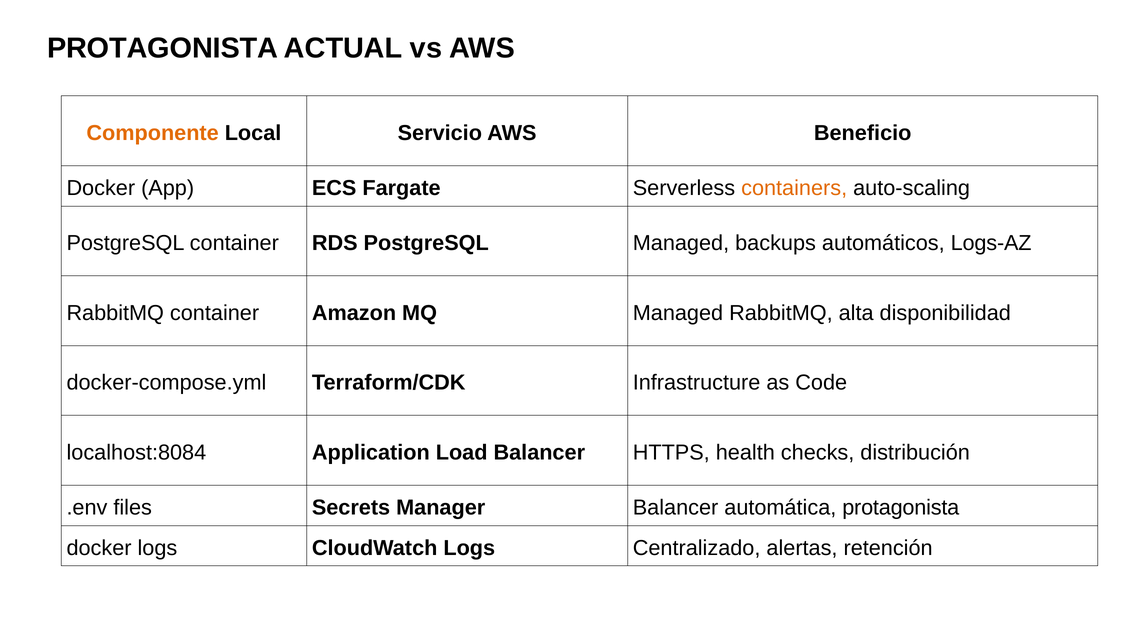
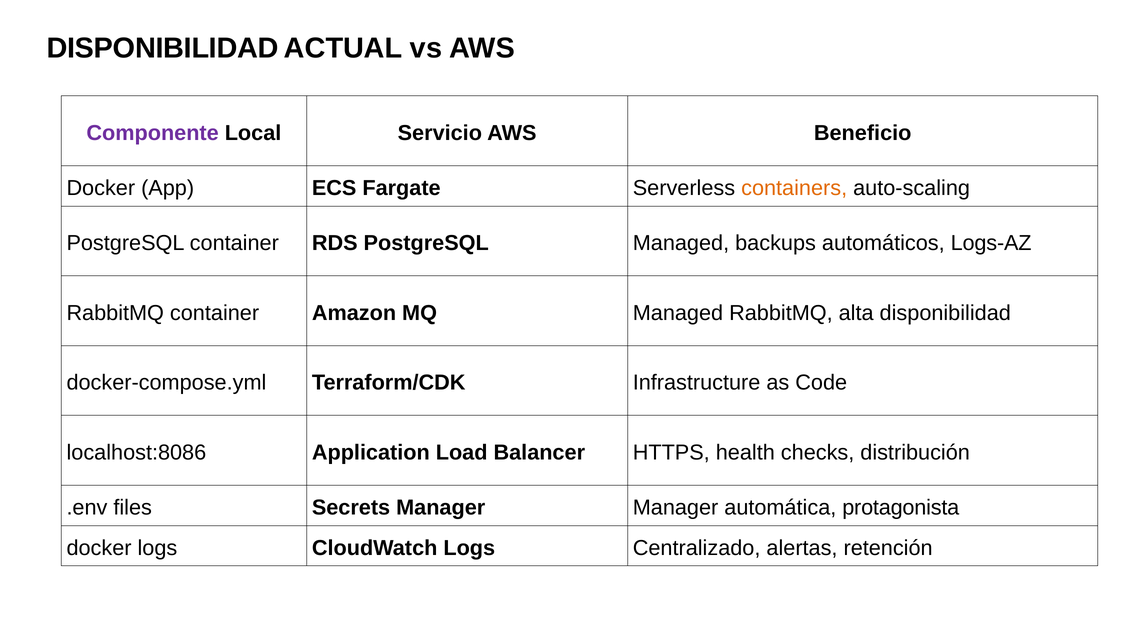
PROTAGONISTA: PROTAGONISTA -> DISPONIBILIDAD (163, 48)
Componente colour: orange -> purple (153, 133)
localhost:8084: localhost:8084 -> localhost:8086 (136, 453)
Manager Balancer: Balancer -> Manager (676, 508)
